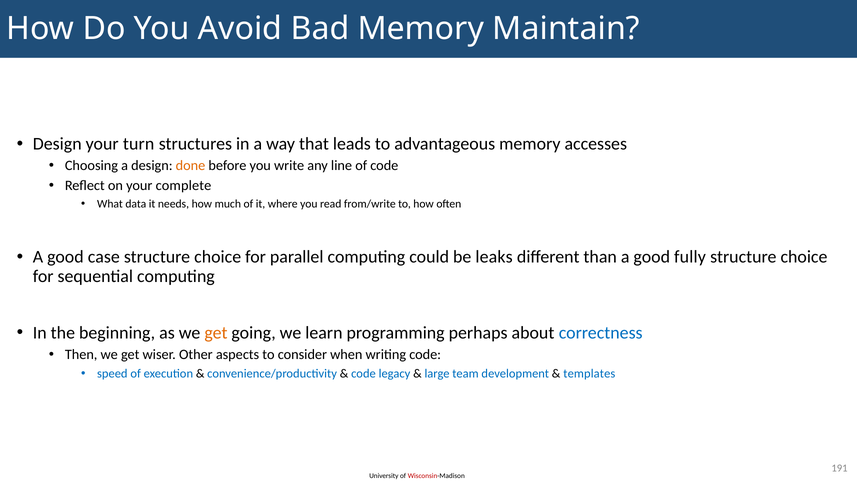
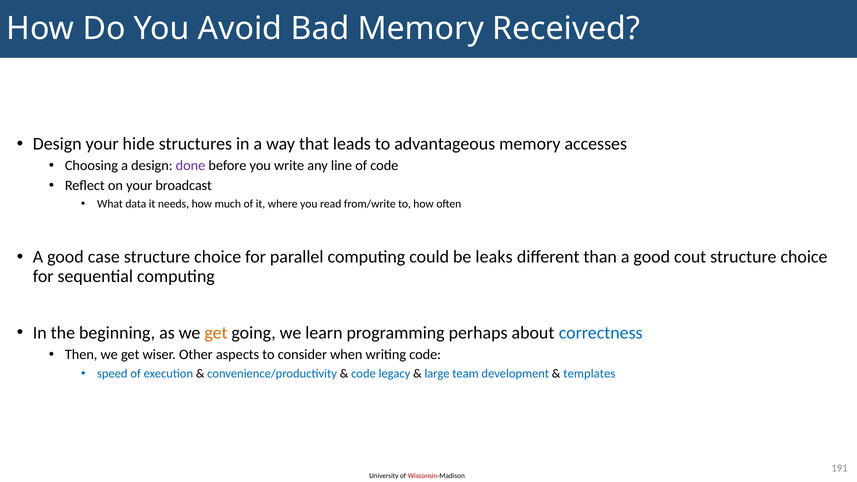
Maintain: Maintain -> Received (566, 29)
turn: turn -> hide (139, 144)
done colour: orange -> purple (191, 166)
complete: complete -> broadcast (184, 186)
fully: fully -> cout (690, 257)
